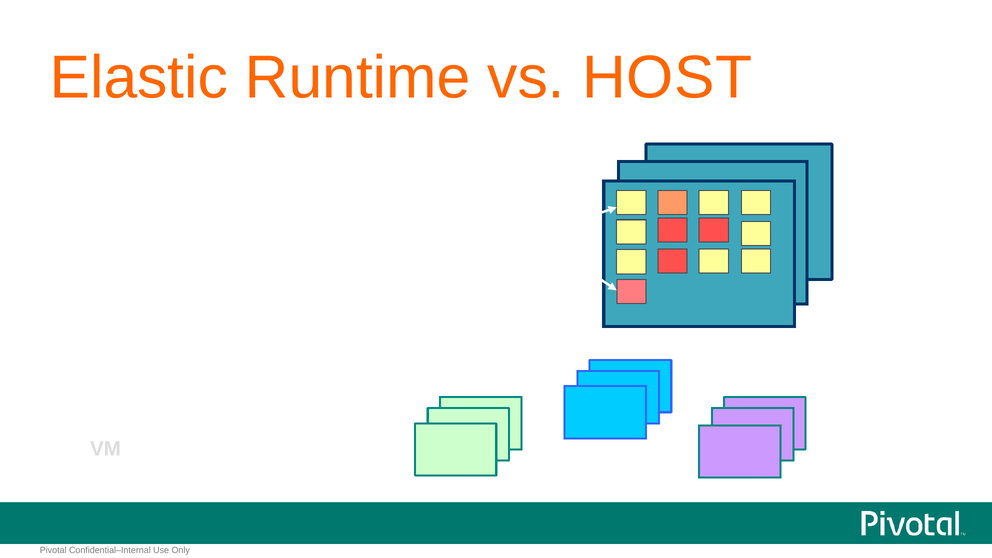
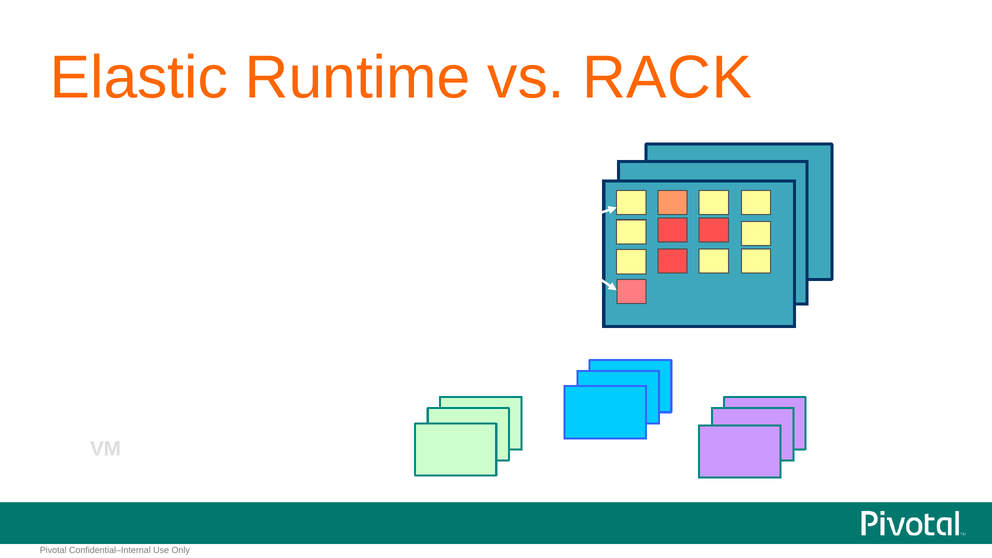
HOST: HOST -> RACK (667, 78)
